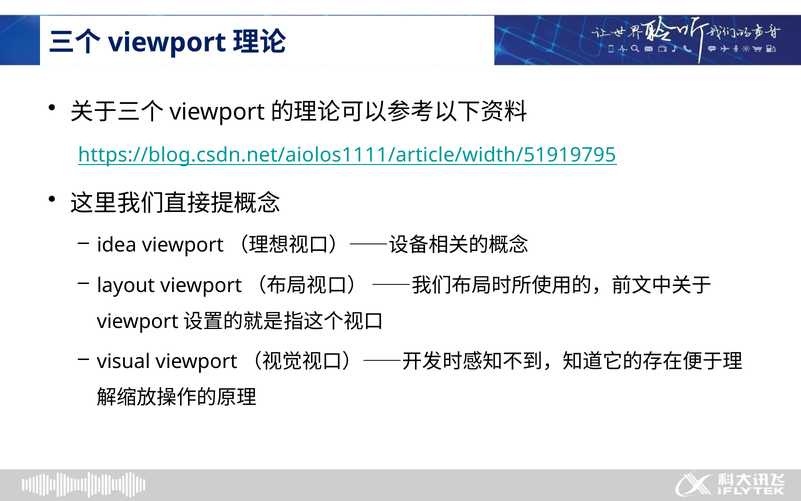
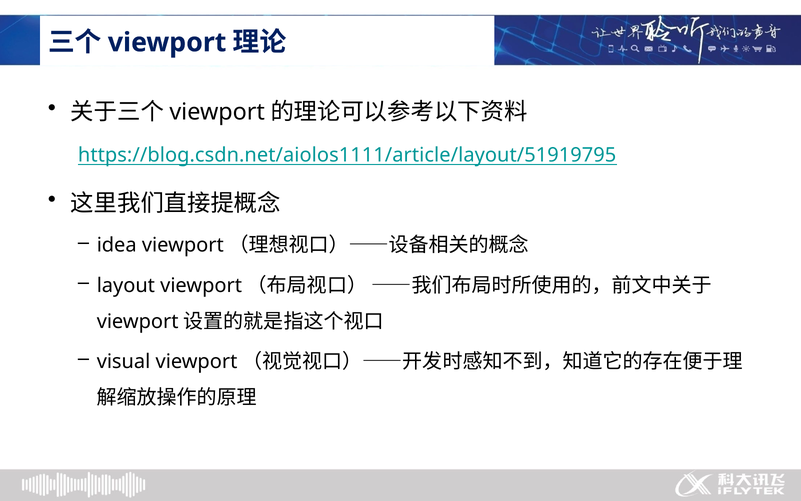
https://blog.csdn.net/aiolos1111/article/width/51919795: https://blog.csdn.net/aiolos1111/article/width/51919795 -> https://blog.csdn.net/aiolos1111/article/layout/51919795 (347, 155)
